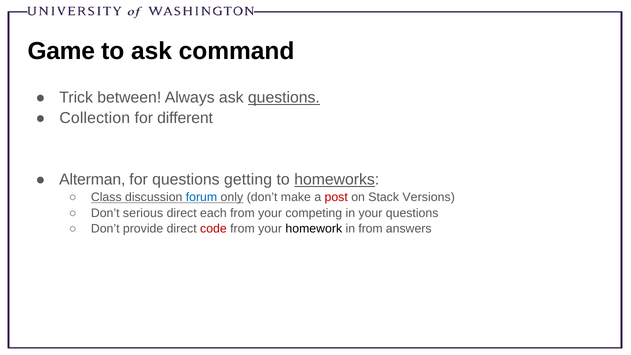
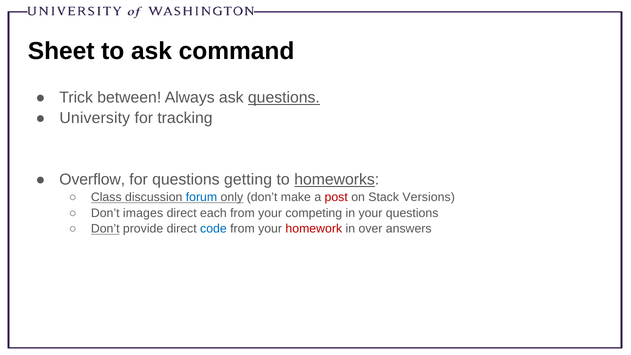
Game: Game -> Sheet (61, 51)
Collection: Collection -> University (95, 118)
different: different -> tracking (185, 118)
Alterman: Alterman -> Overflow (92, 179)
serious: serious -> images (143, 213)
Don’t underline: none -> present (105, 229)
code colour: red -> blue (213, 229)
homework colour: black -> red (314, 229)
in from: from -> over (371, 229)
